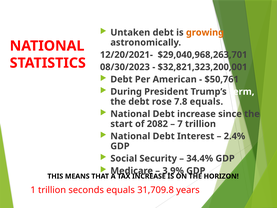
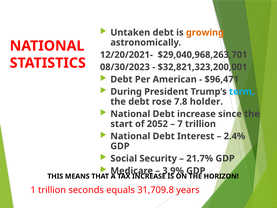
$50,761: $50,761 -> $96,471 (222, 79)
term colour: white -> light blue (242, 92)
7.8 equals: equals -> holder (206, 102)
2082: 2082 -> 2052 (157, 124)
34.4%: 34.4% -> 21.7% (200, 158)
